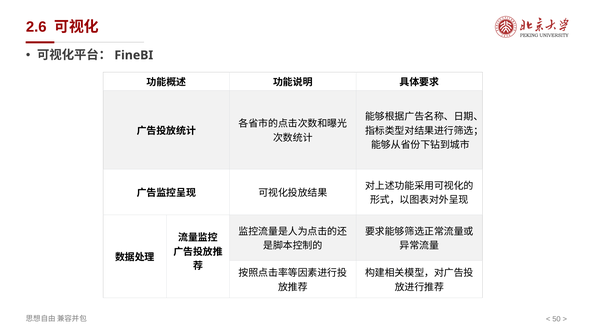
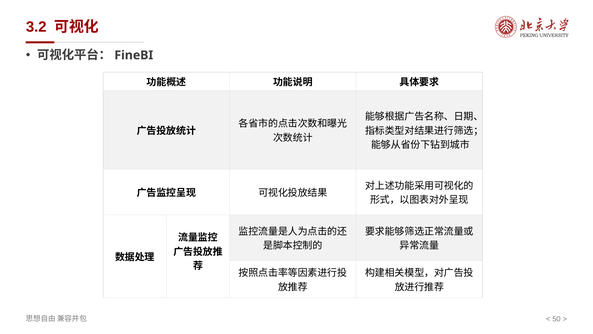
2.6: 2.6 -> 3.2 (36, 27)
